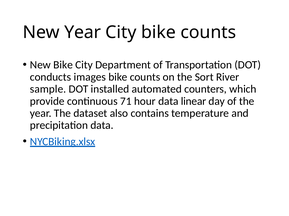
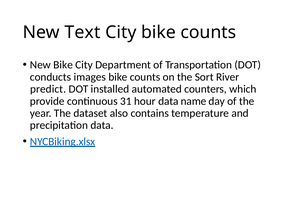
New Year: Year -> Text (82, 32)
sample: sample -> predict (48, 89)
71: 71 -> 31 (126, 101)
linear: linear -> name (194, 101)
